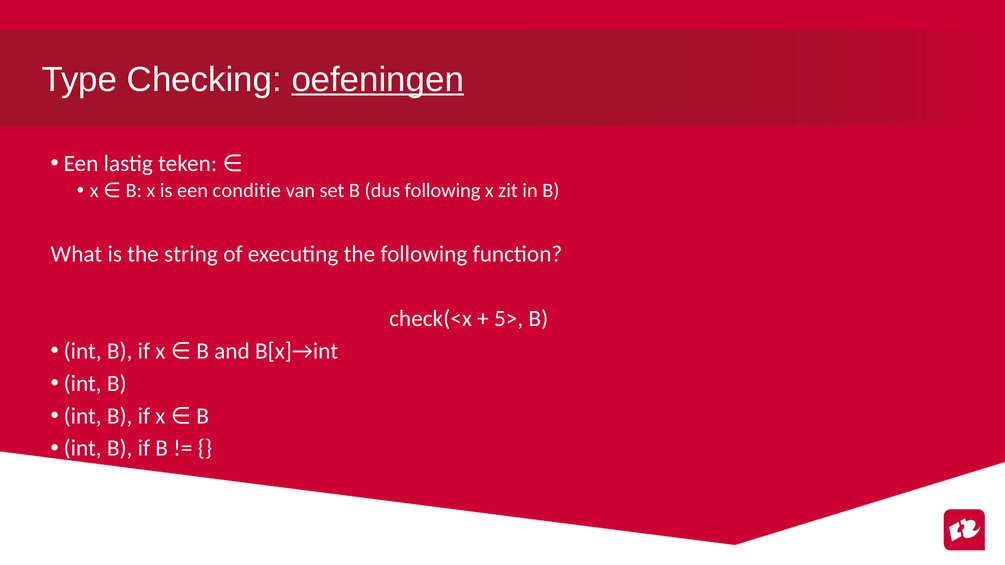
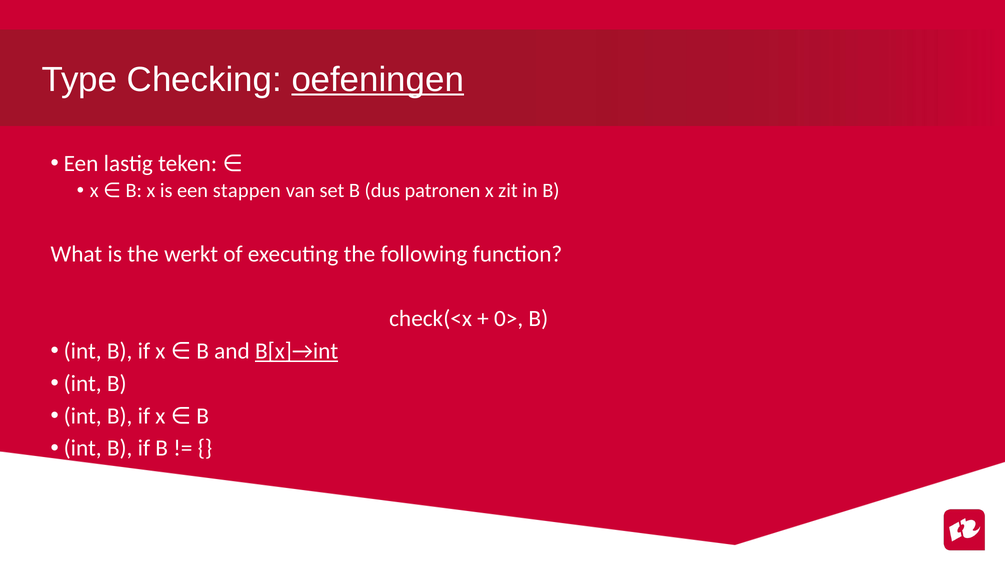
conditie: conditie -> stappen (247, 191)
dus following: following -> patronen (443, 191)
string: string -> werkt (191, 254)
5>: 5> -> 0> (509, 319)
B[x]→int underline: none -> present (297, 351)
